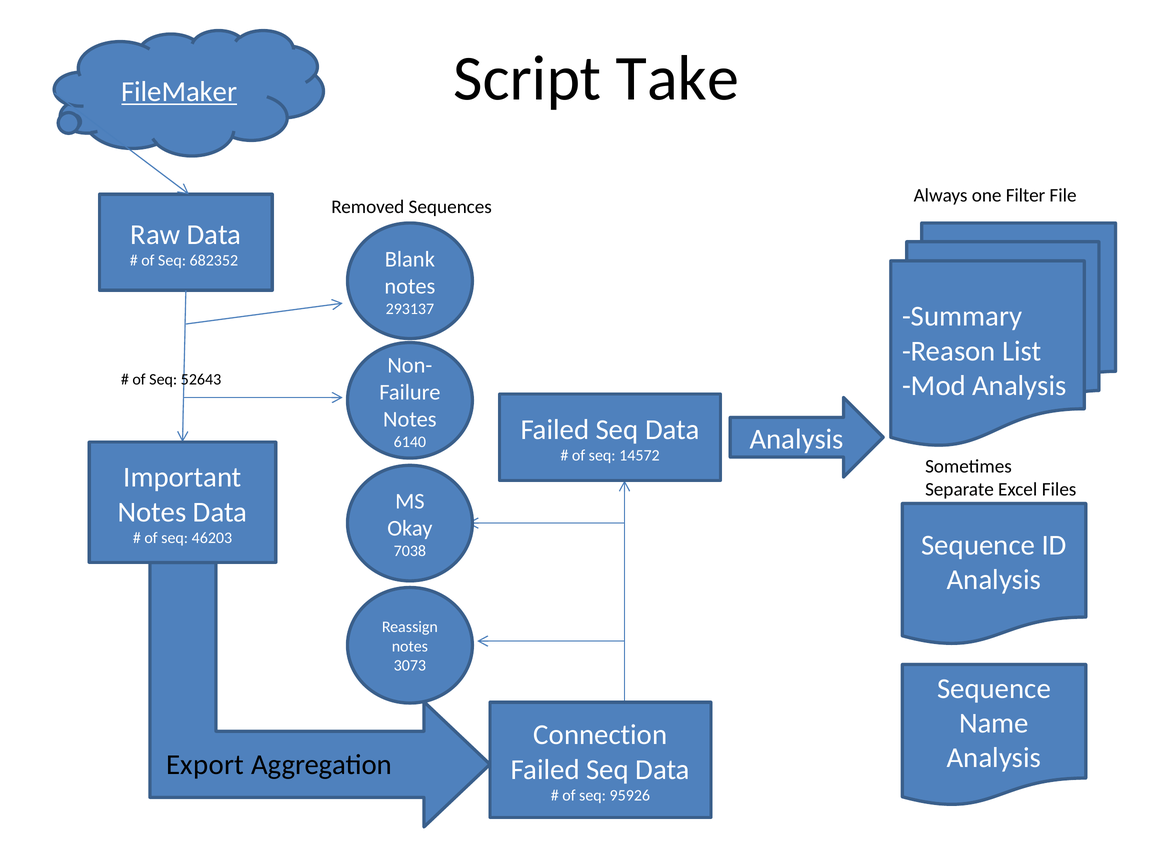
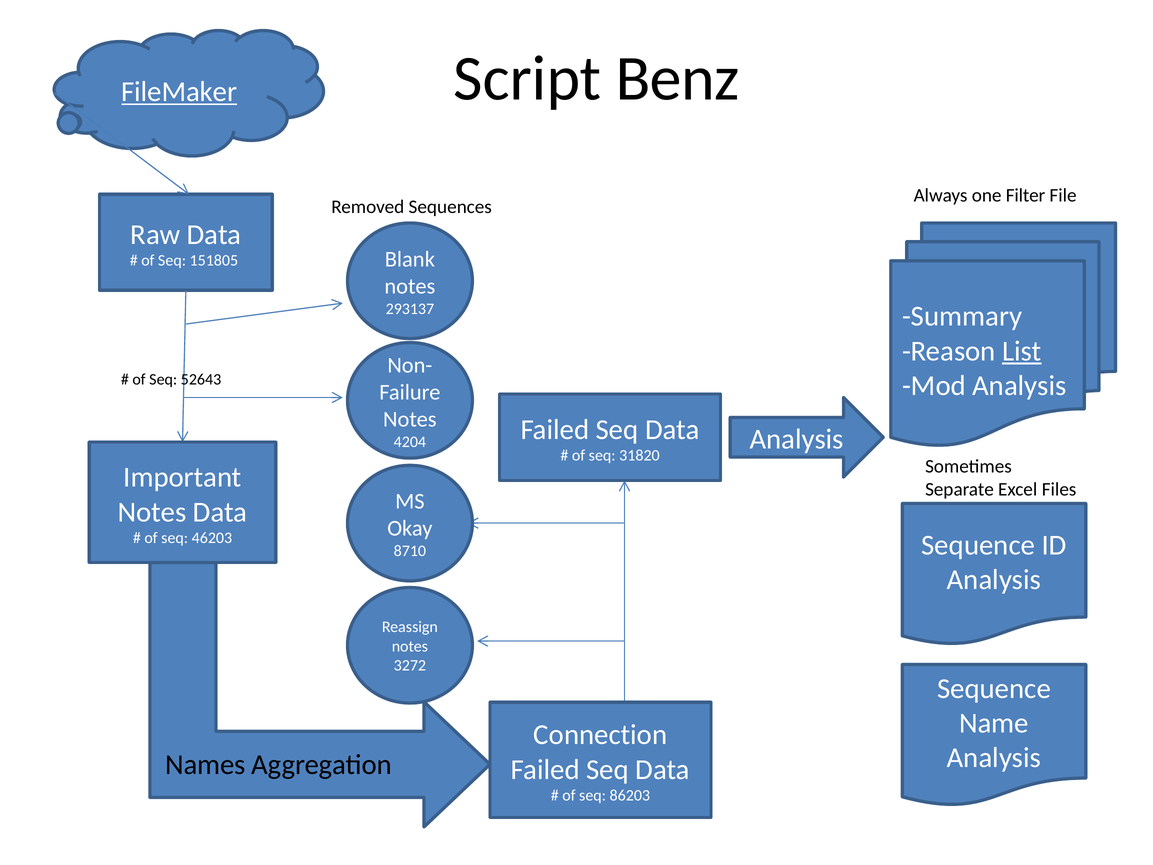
Take: Take -> Benz (678, 79)
682352: 682352 -> 151805 (214, 261)
List underline: none -> present (1022, 351)
6140: 6140 -> 4204 (410, 442)
14572: 14572 -> 31820 (639, 456)
7038: 7038 -> 8710 (410, 551)
3073: 3073 -> 3272 (410, 665)
Export: Export -> Names (205, 765)
95926: 95926 -> 86203 (630, 795)
